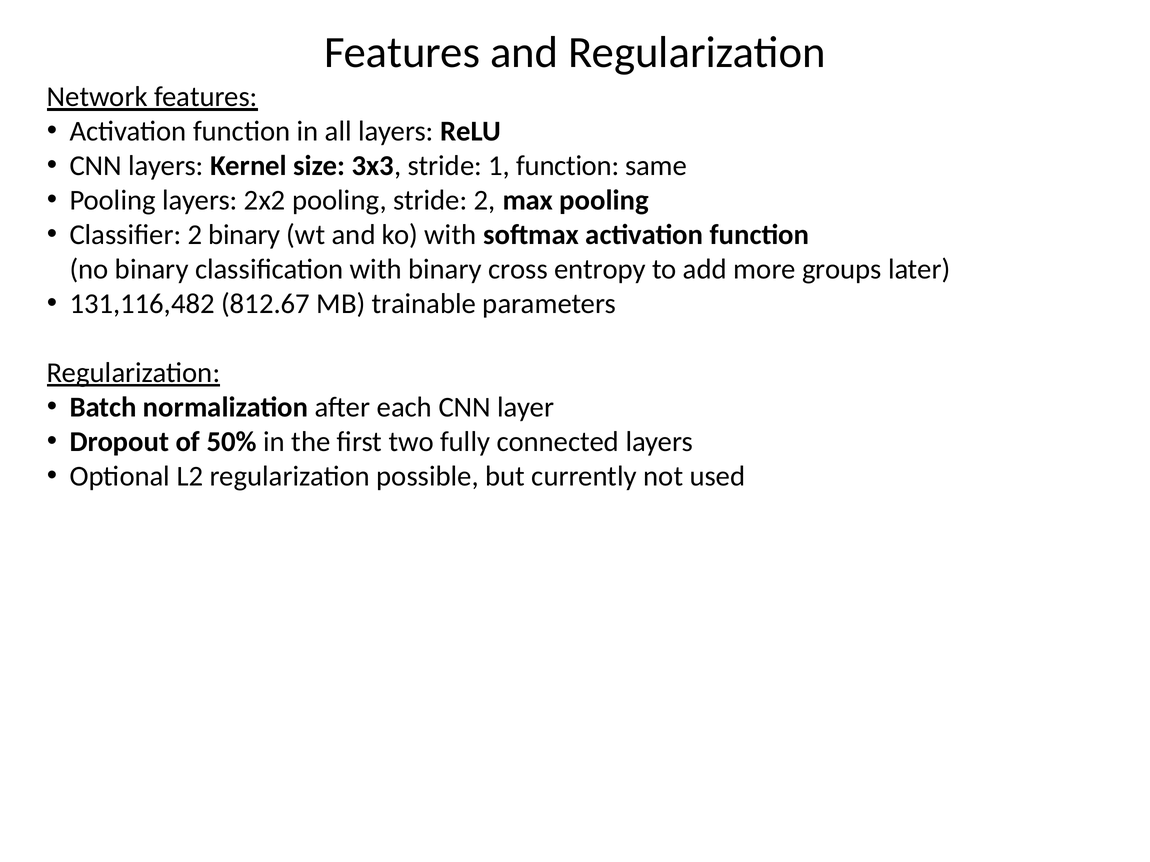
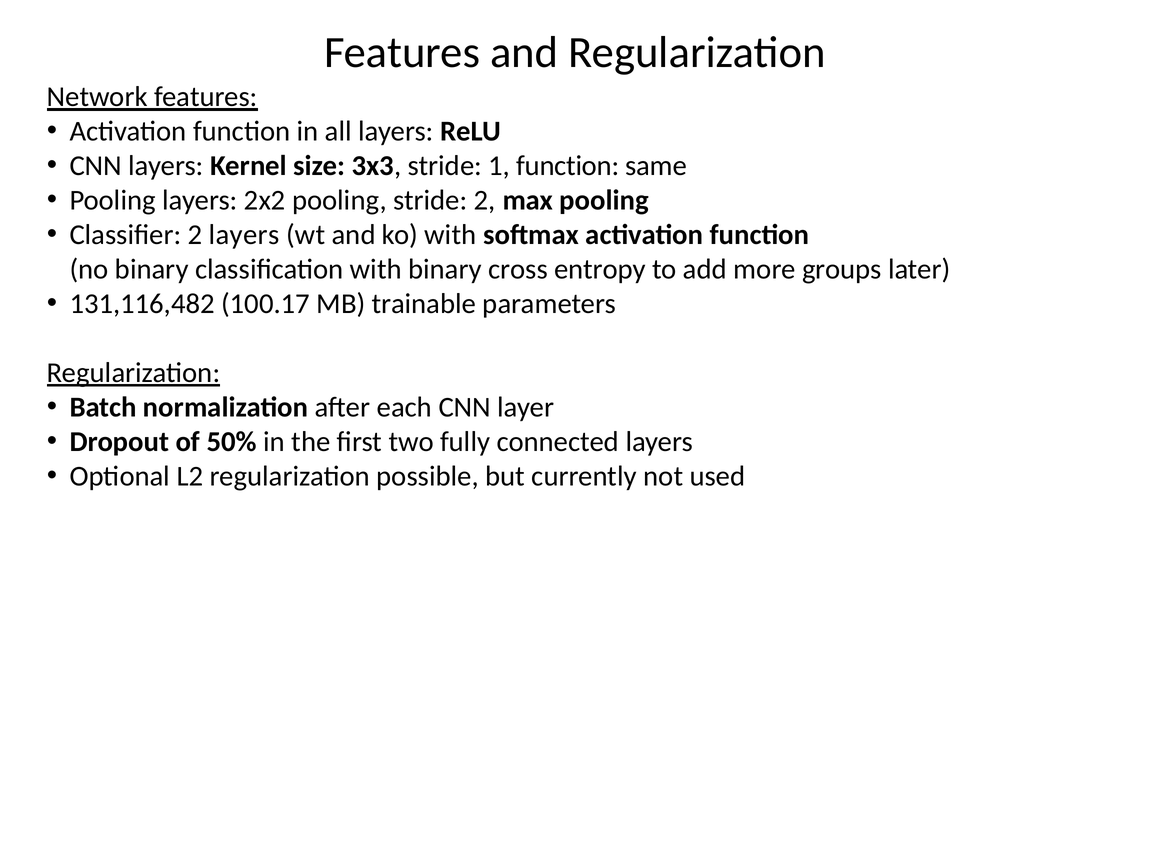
2 binary: binary -> layers (244, 235)
812.67: 812.67 -> 100.17 (266, 304)
